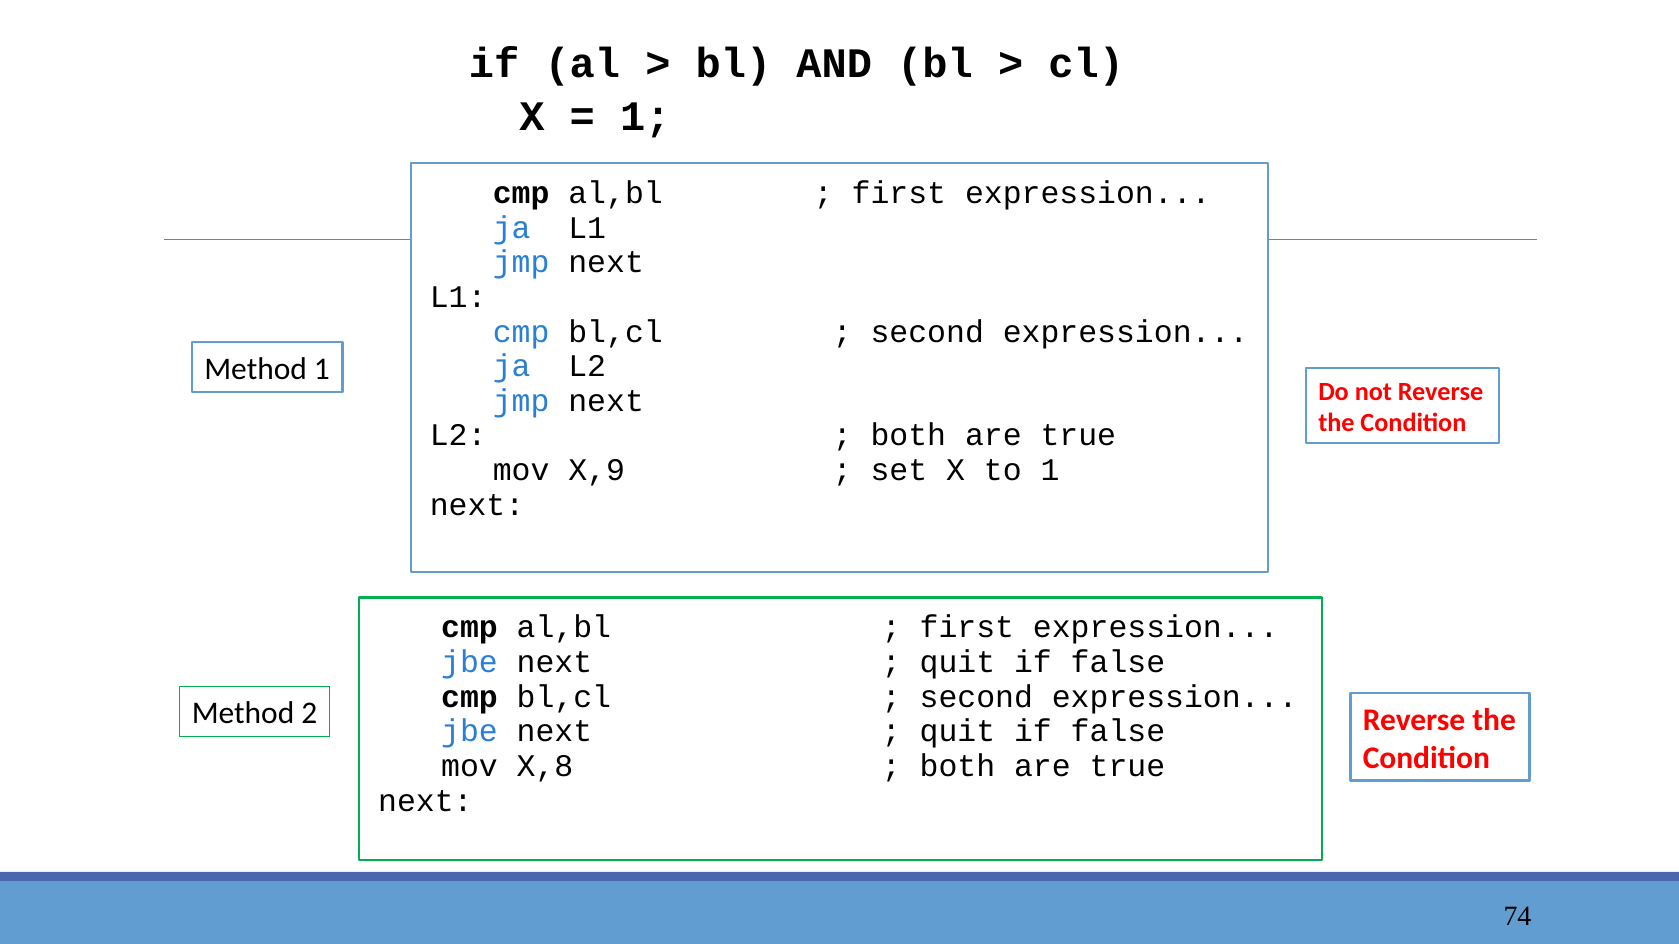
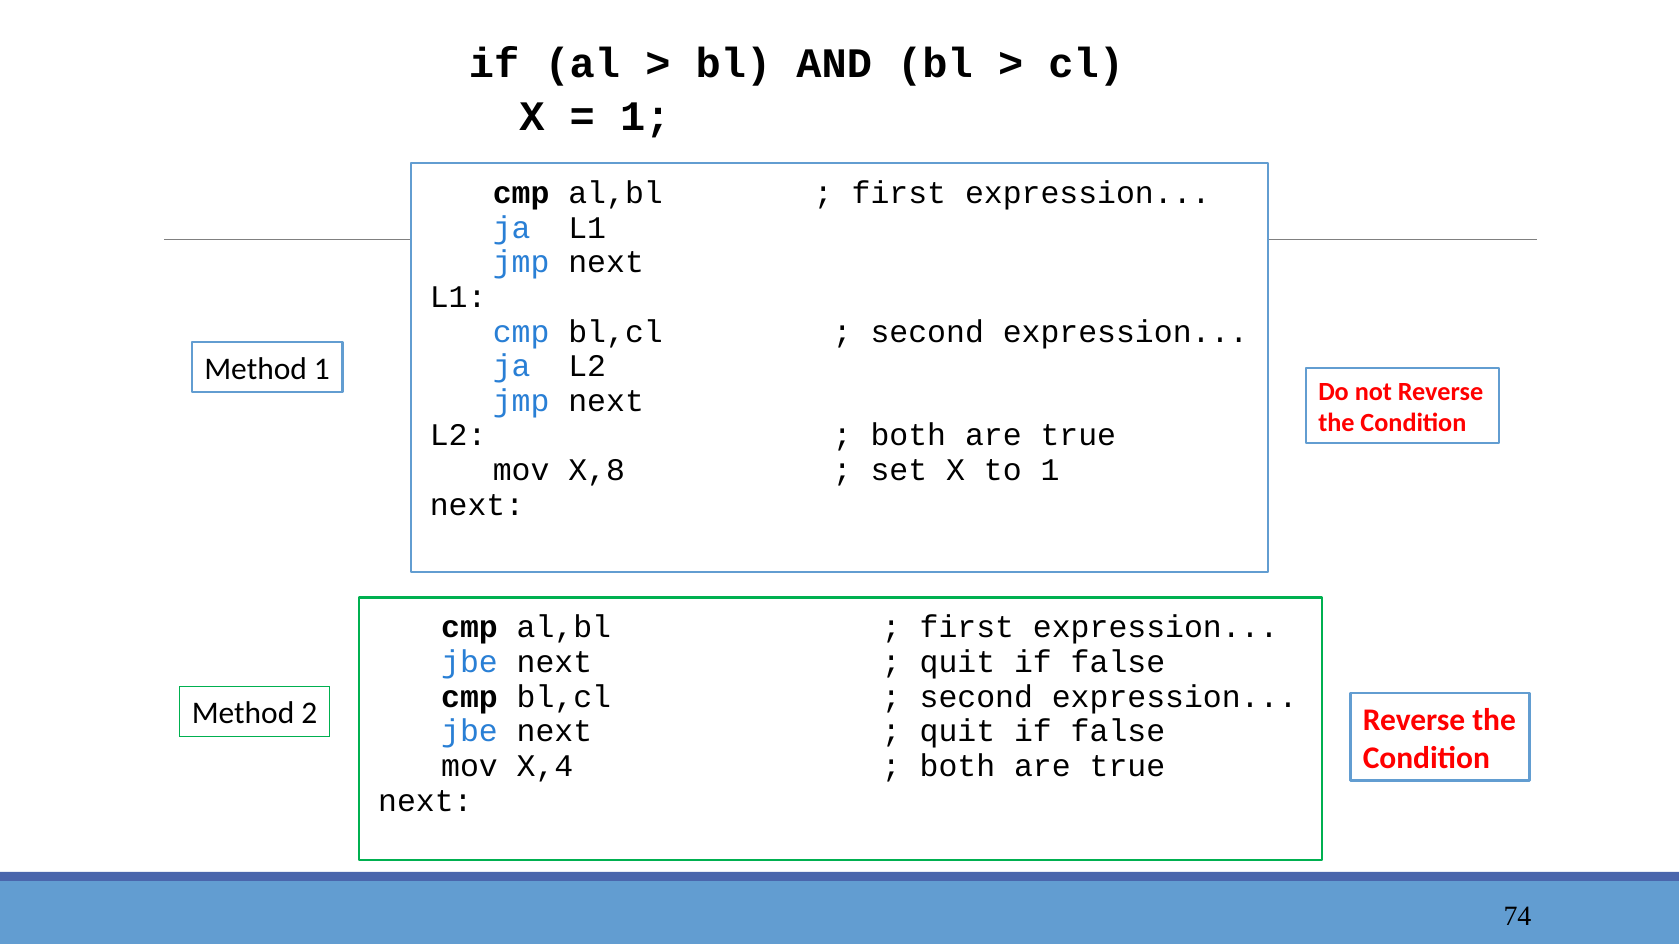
X,9: X,9 -> X,8 (597, 470)
X,8: X,8 -> X,4 (545, 766)
